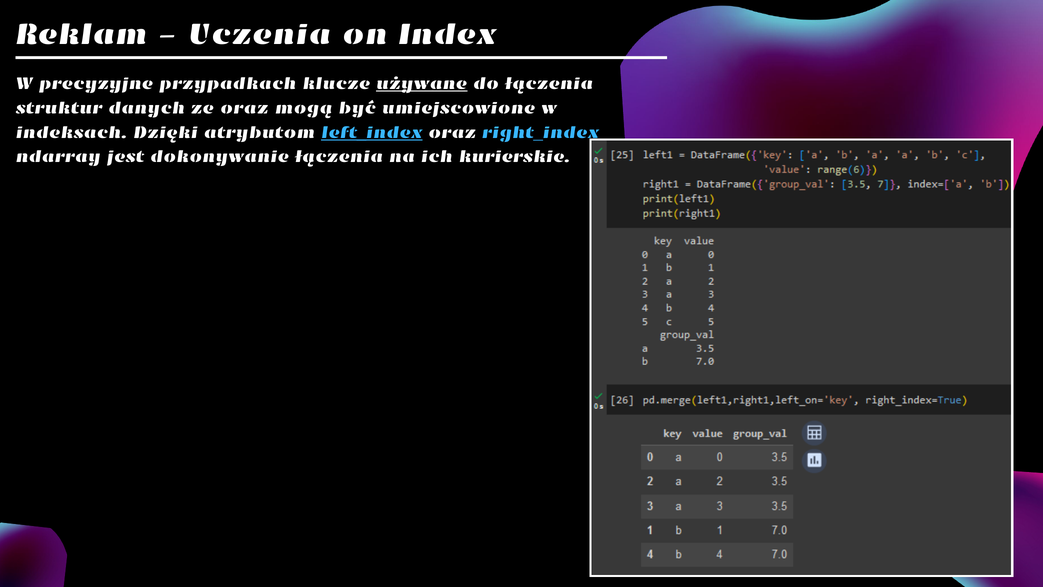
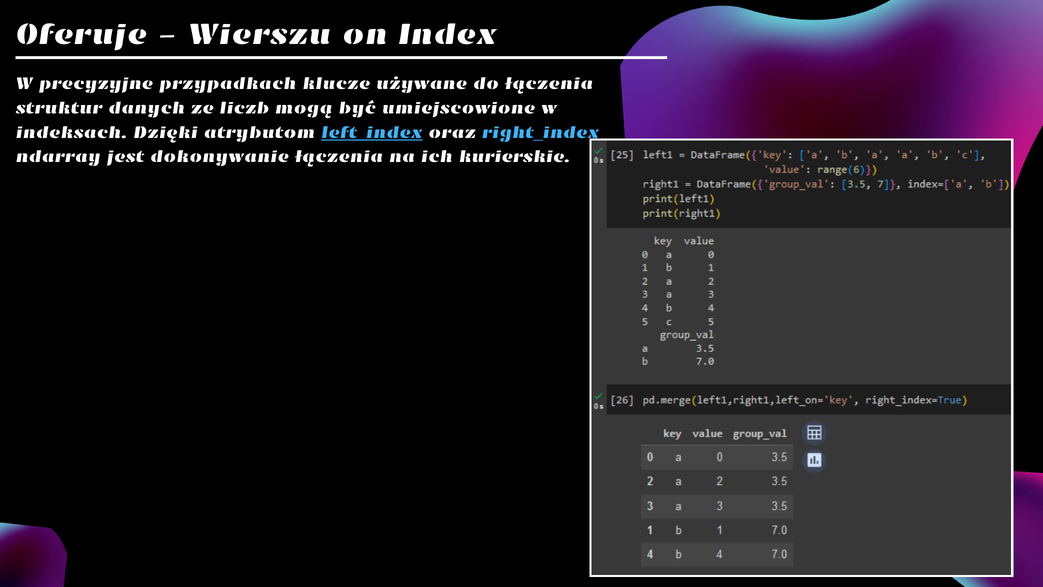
Reklam: Reklam -> Oferuje (81, 34)
Uczenia: Uczenia -> Wierszu (260, 34)
używane underline: present -> none (422, 84)
ze oraz: oraz -> liczb (244, 108)
